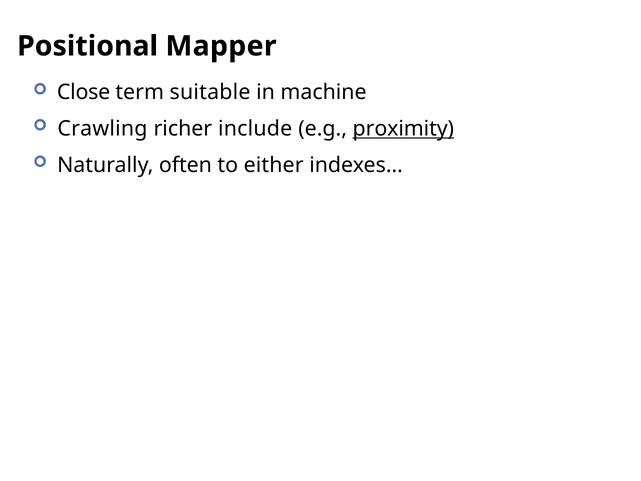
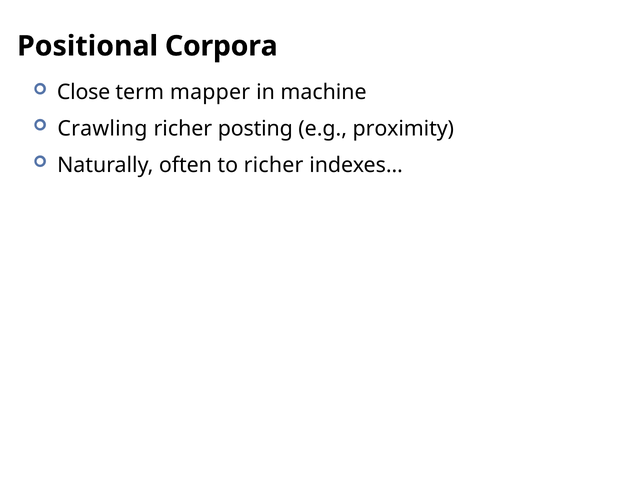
Mapper: Mapper -> Corpora (221, 46)
suitable: suitable -> mapper (210, 92)
include: include -> posting (255, 129)
proximity underline: present -> none (403, 129)
to either: either -> richer (274, 165)
